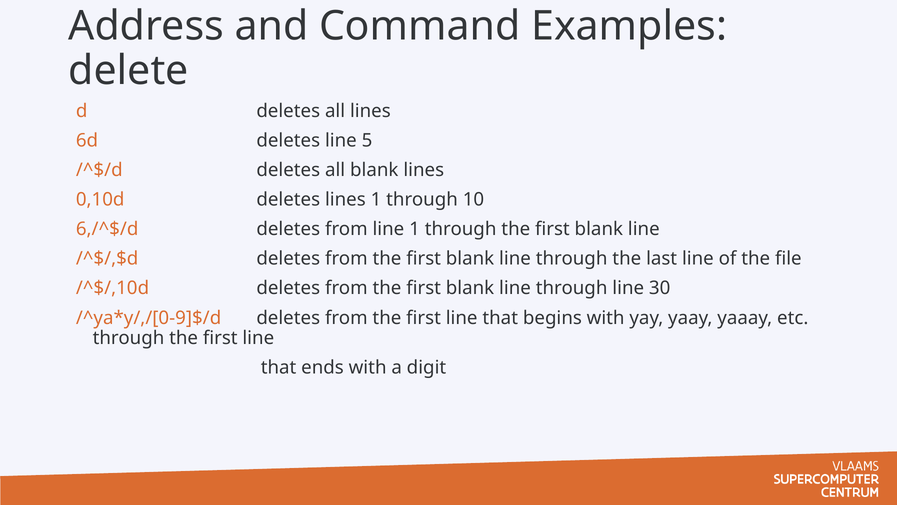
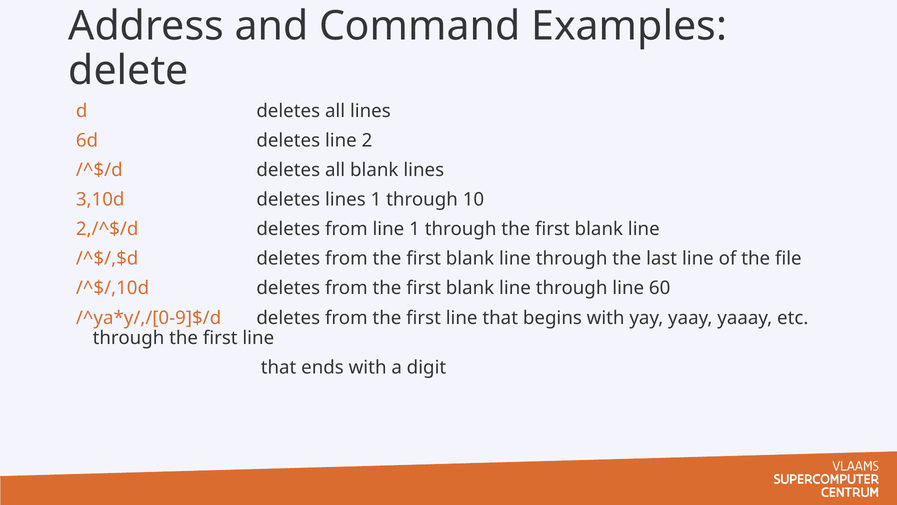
5: 5 -> 2 (367, 140)
0,10d: 0,10d -> 3,10d (100, 199)
6,/^$/d: 6,/^$/d -> 2,/^$/d (107, 229)
30: 30 -> 60 (660, 288)
